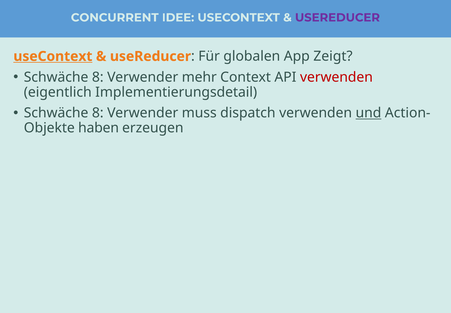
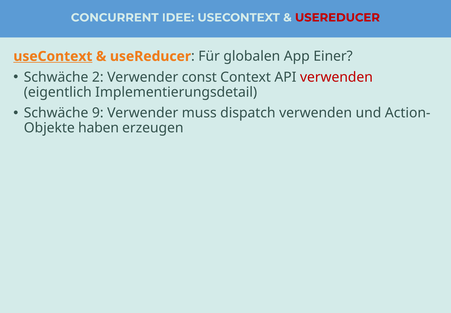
USEREDUCER colour: purple -> red (337, 18)
Zeigt: Zeigt -> Einer (333, 56)
8: 8 -> 2 (98, 77)
mehr: mehr -> const (199, 77)
8: 8 -> 9 (98, 113)
und underline: present -> none (368, 113)
